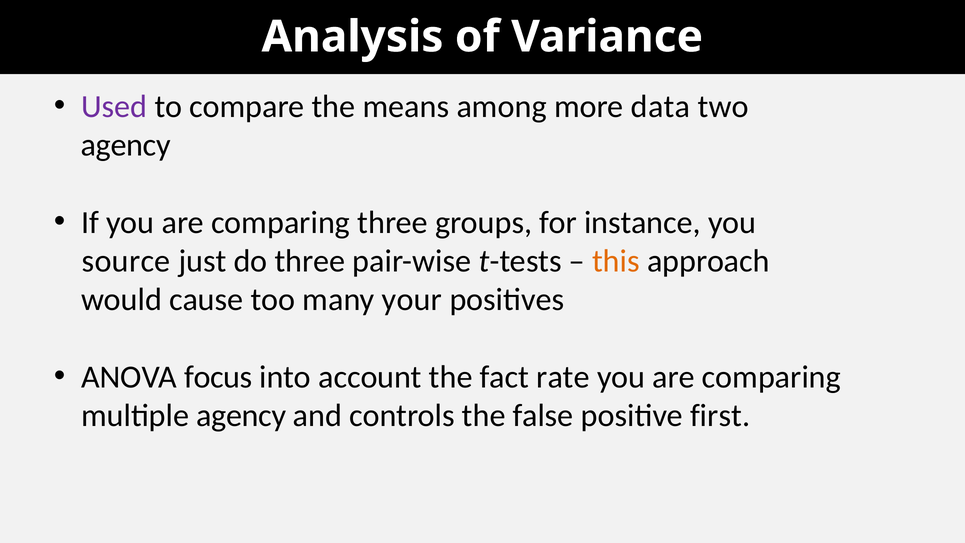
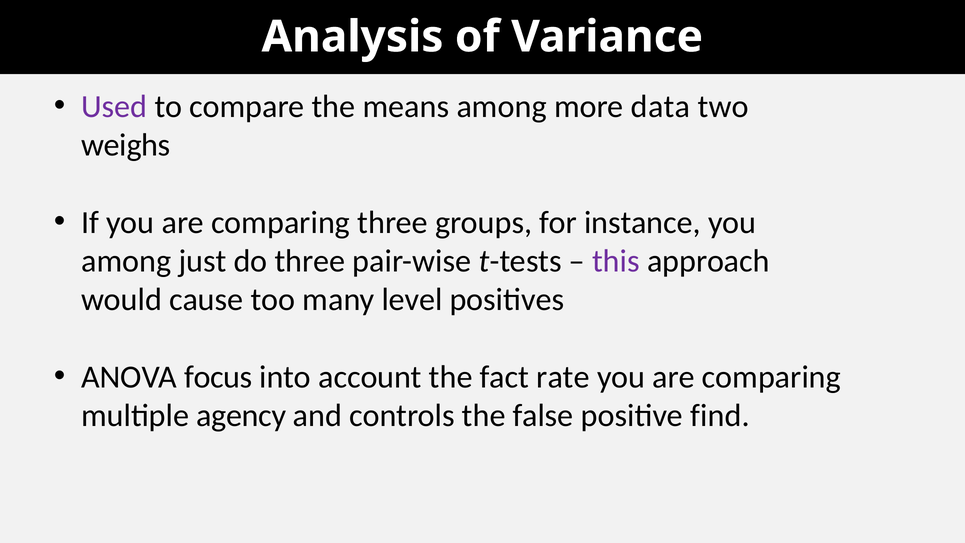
agency: agency -> weighs (126, 145)
source: source -> among (126, 261)
this colour: orange -> purple (616, 261)
your: your -> level (412, 300)
first: first -> find (720, 415)
